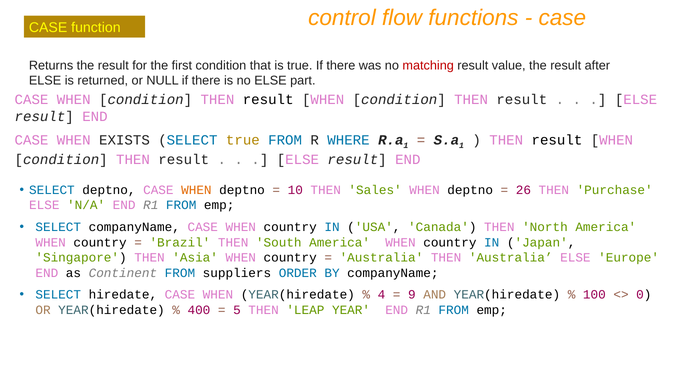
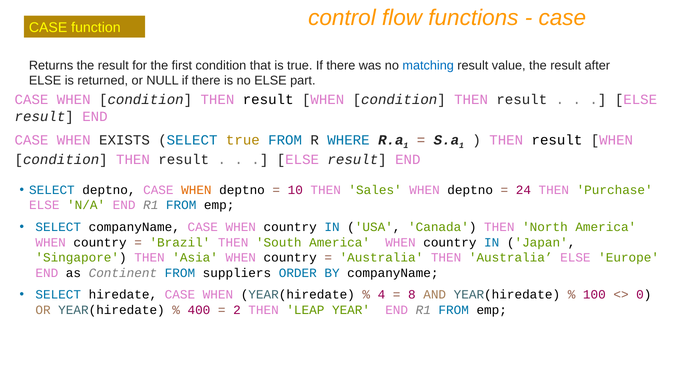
matching colour: red -> blue (428, 65)
26: 26 -> 24 (523, 190)
9: 9 -> 8 (412, 295)
5: 5 -> 2 (237, 310)
